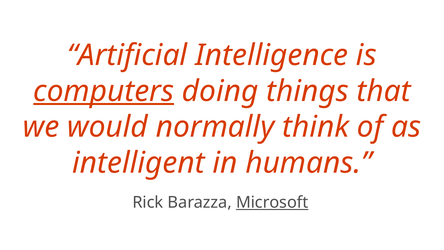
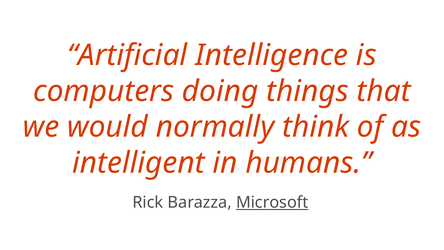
computers underline: present -> none (104, 91)
